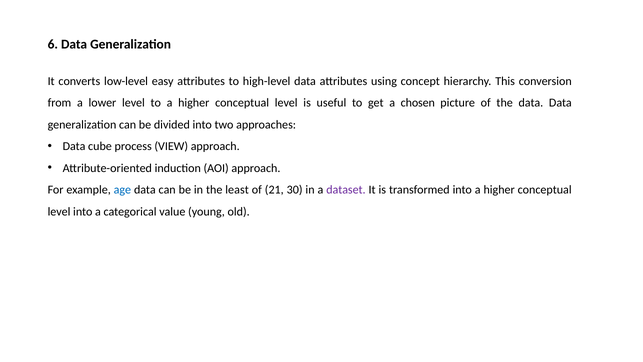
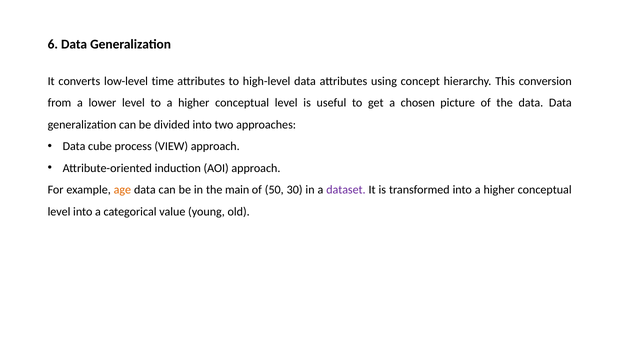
easy: easy -> time (163, 81)
age colour: blue -> orange (122, 190)
least: least -> main (237, 190)
21: 21 -> 50 (274, 190)
